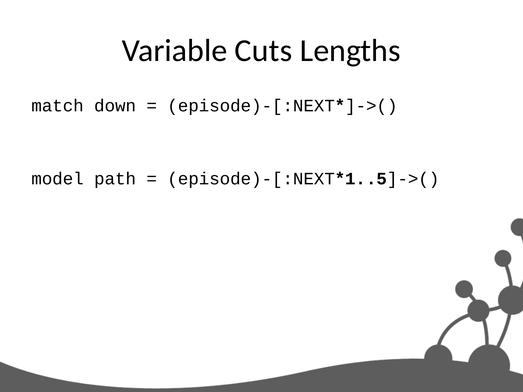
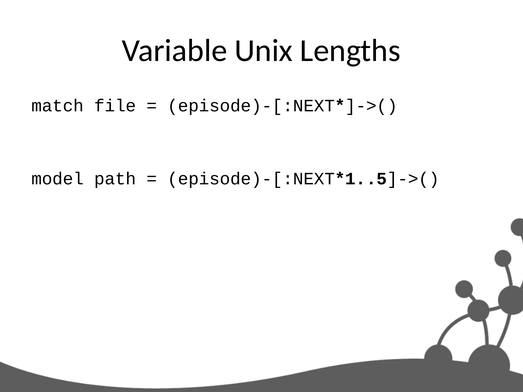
Cuts: Cuts -> Unix (264, 51)
down: down -> file (115, 106)
